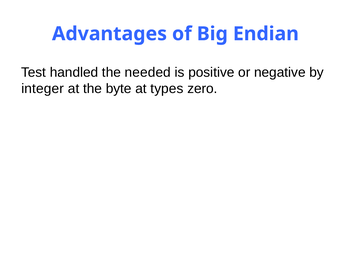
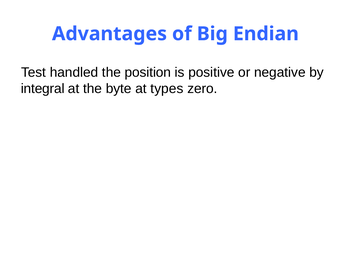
needed: needed -> position (148, 72)
integer: integer -> integral (43, 89)
